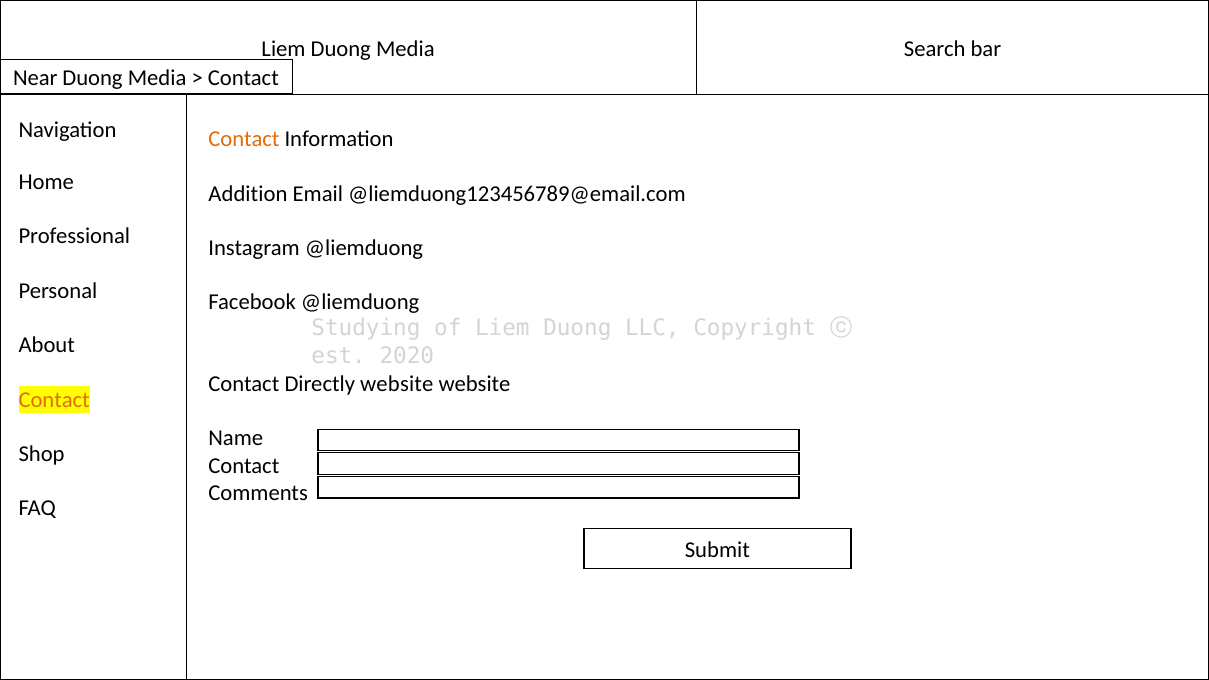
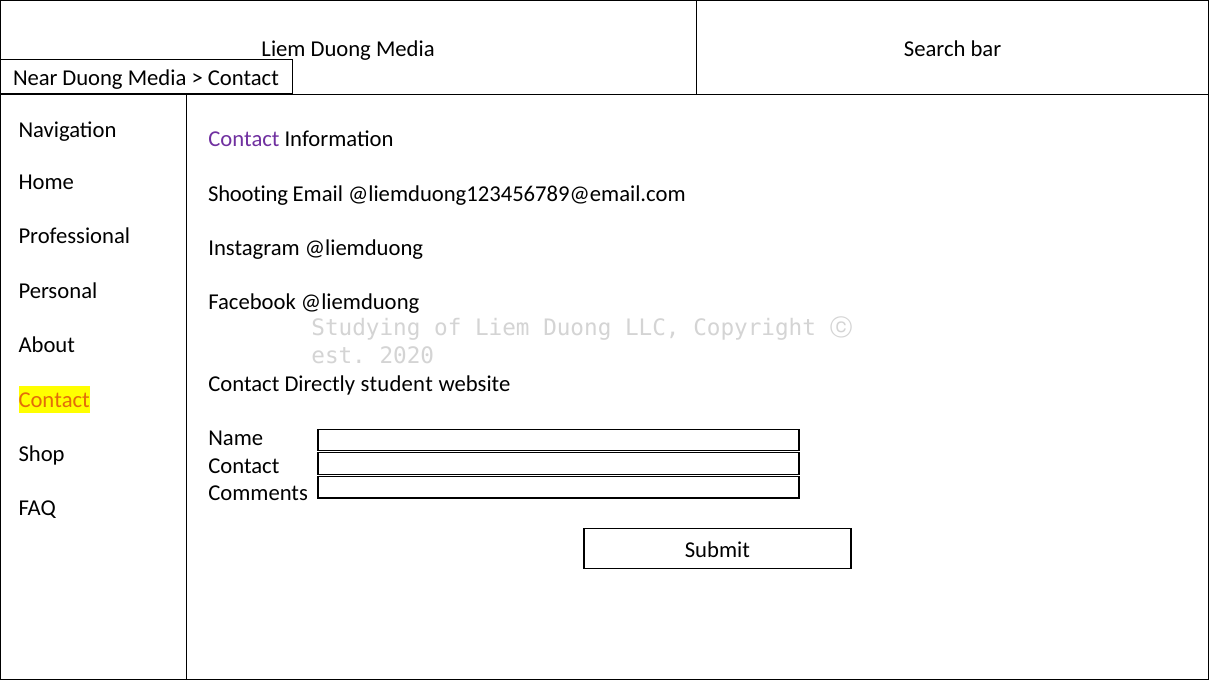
Contact colour: orange -> purple (244, 139)
Addition: Addition -> Shooting (248, 194)
Directly website: website -> student (397, 384)
